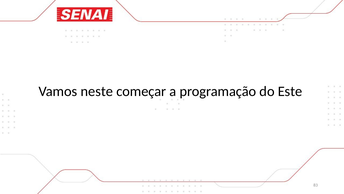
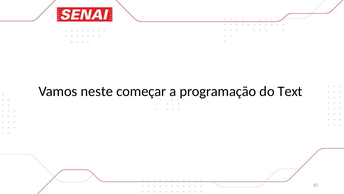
Este: Este -> Text (290, 91)
